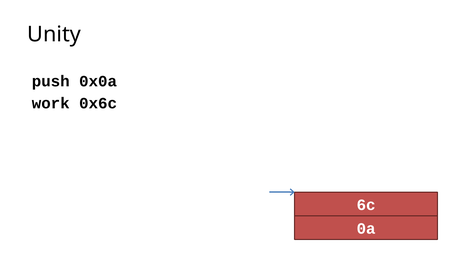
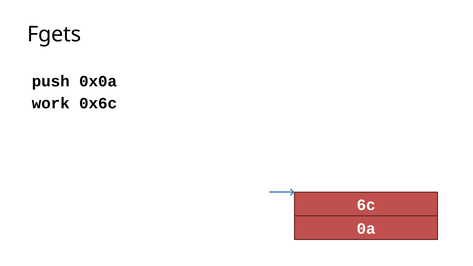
Unity: Unity -> Fgets (54, 34)
